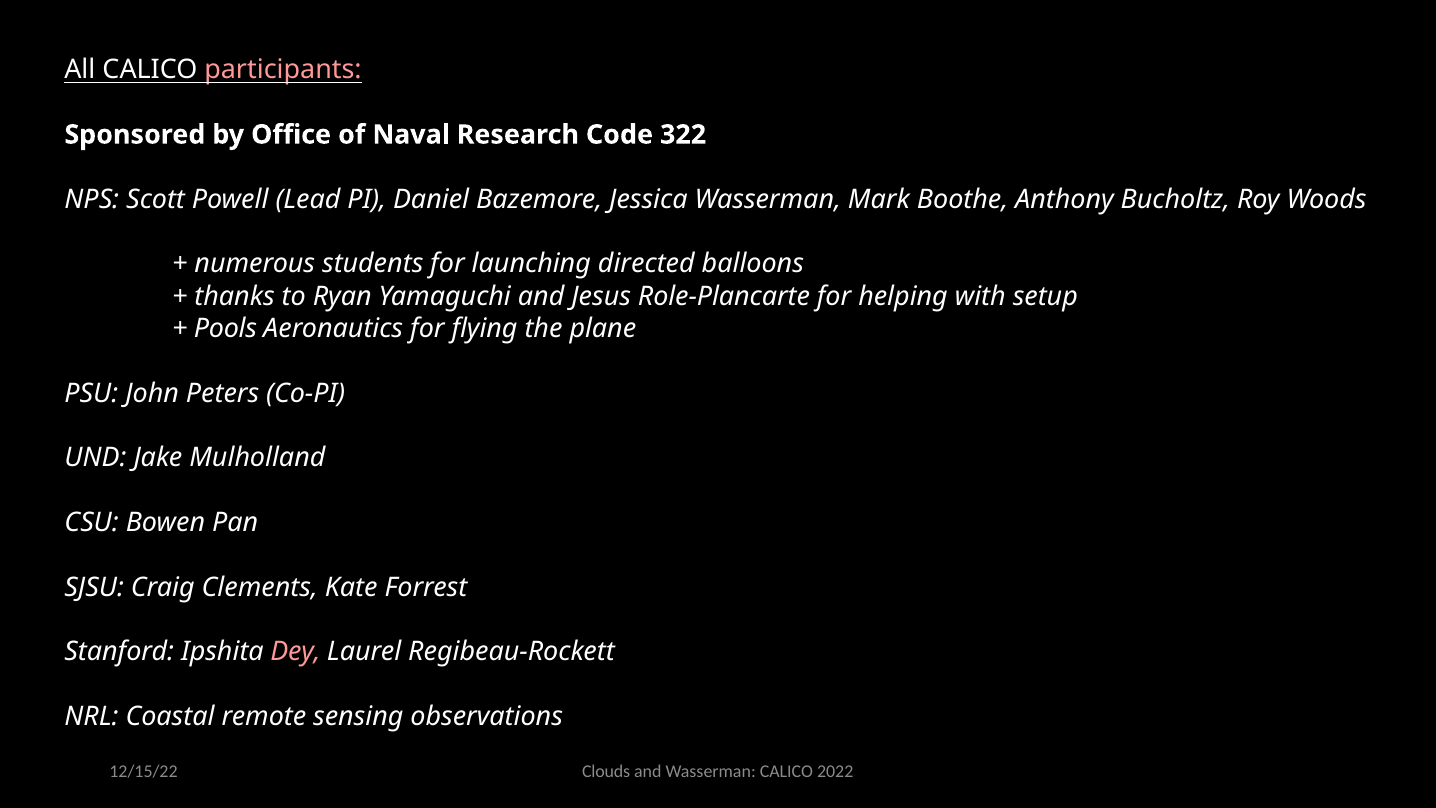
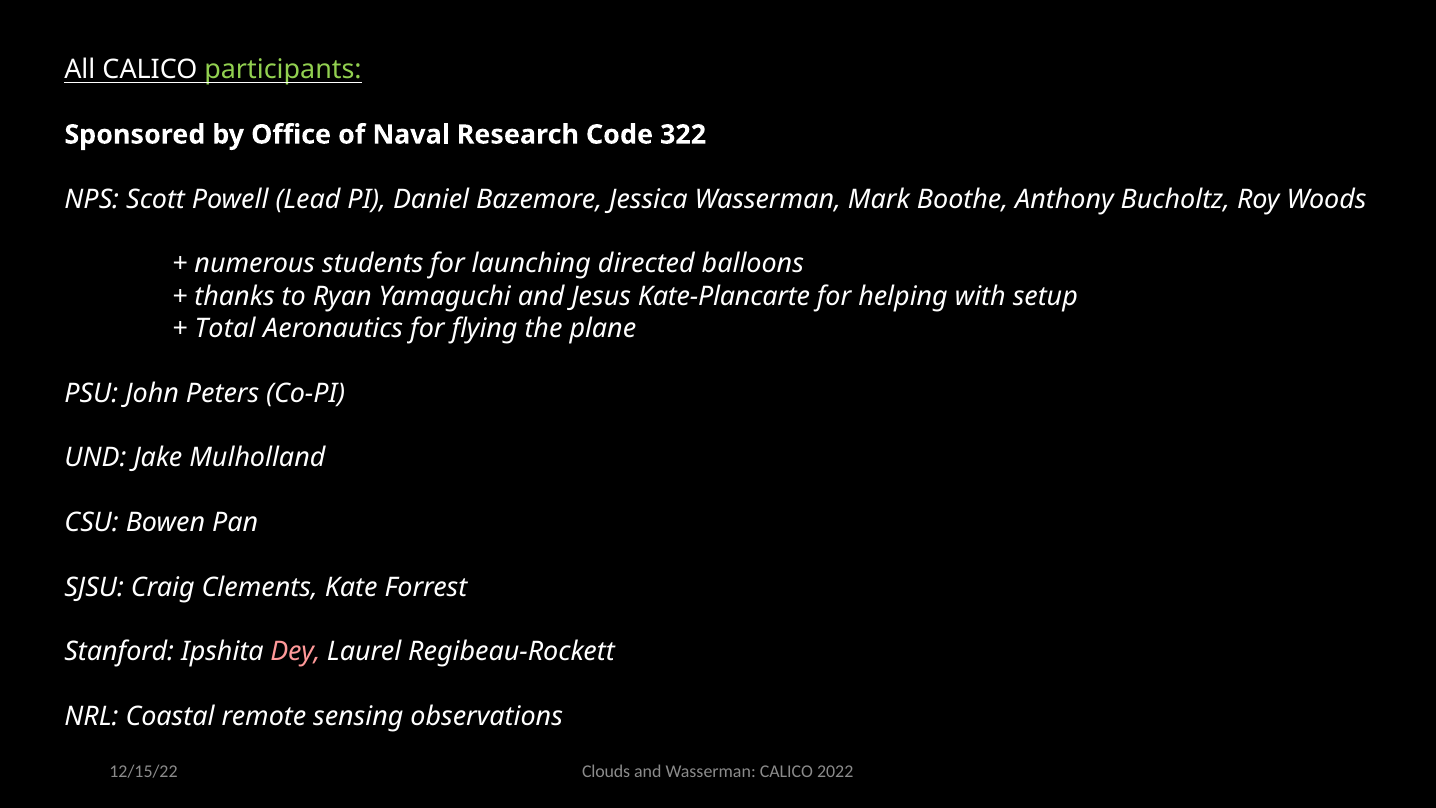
participants colour: pink -> light green (283, 70)
Role-Plancarte: Role-Plancarte -> Kate-Plancarte (724, 296)
Pools: Pools -> Total (225, 329)
